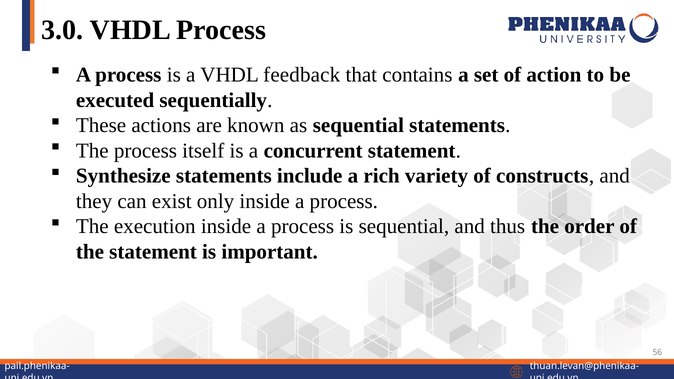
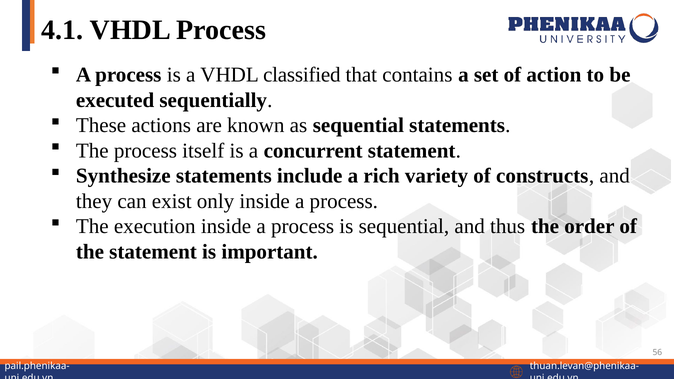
3.0: 3.0 -> 4.1 (62, 30)
feedback: feedback -> classified (302, 75)
